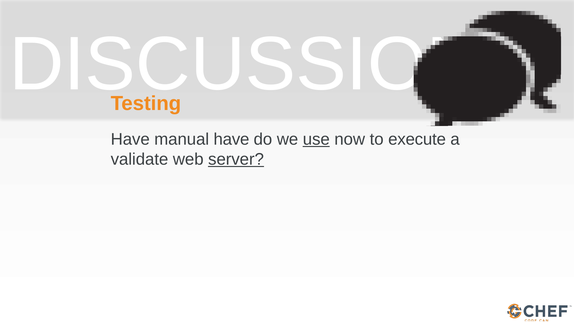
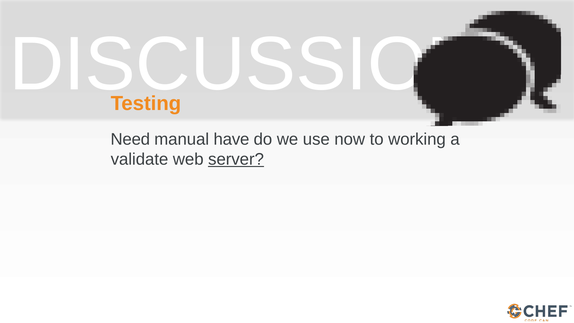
Have: Have -> Need (130, 139)
use underline: present -> none (316, 139)
execute: execute -> working (417, 139)
